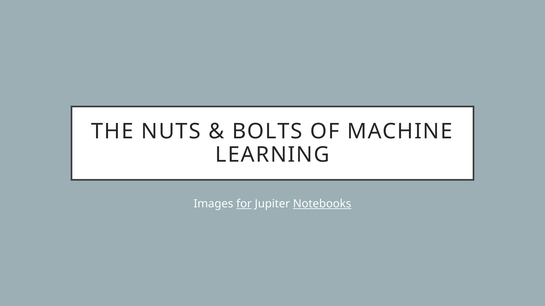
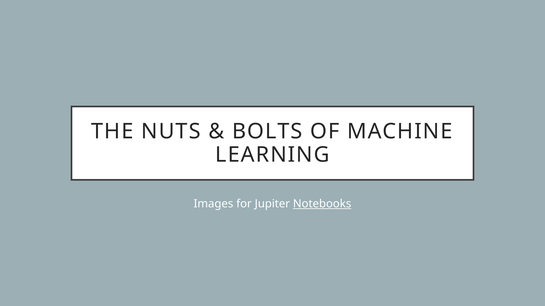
for underline: present -> none (244, 204)
